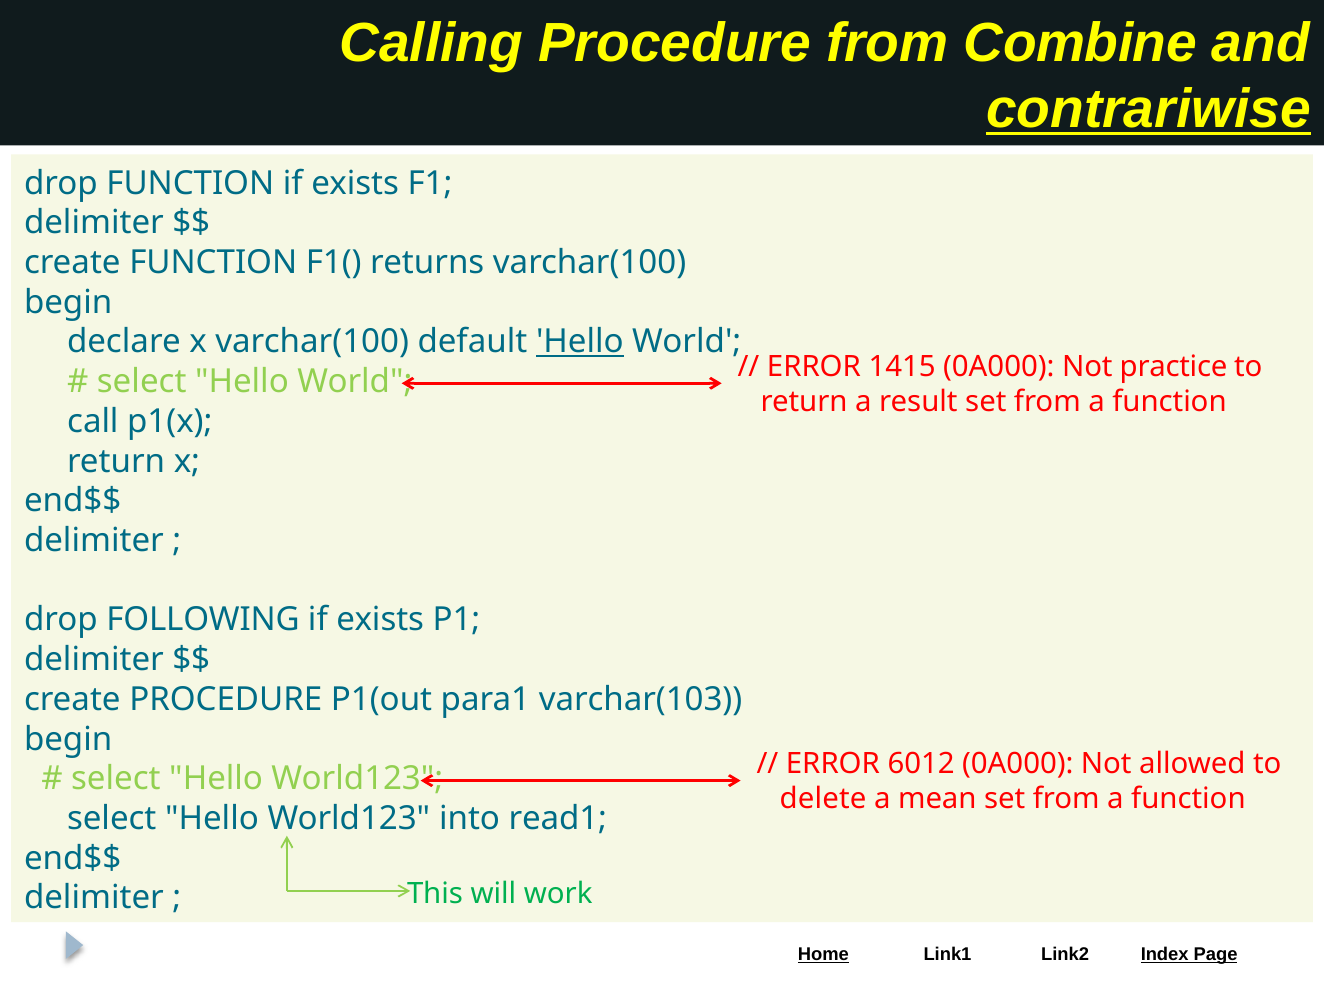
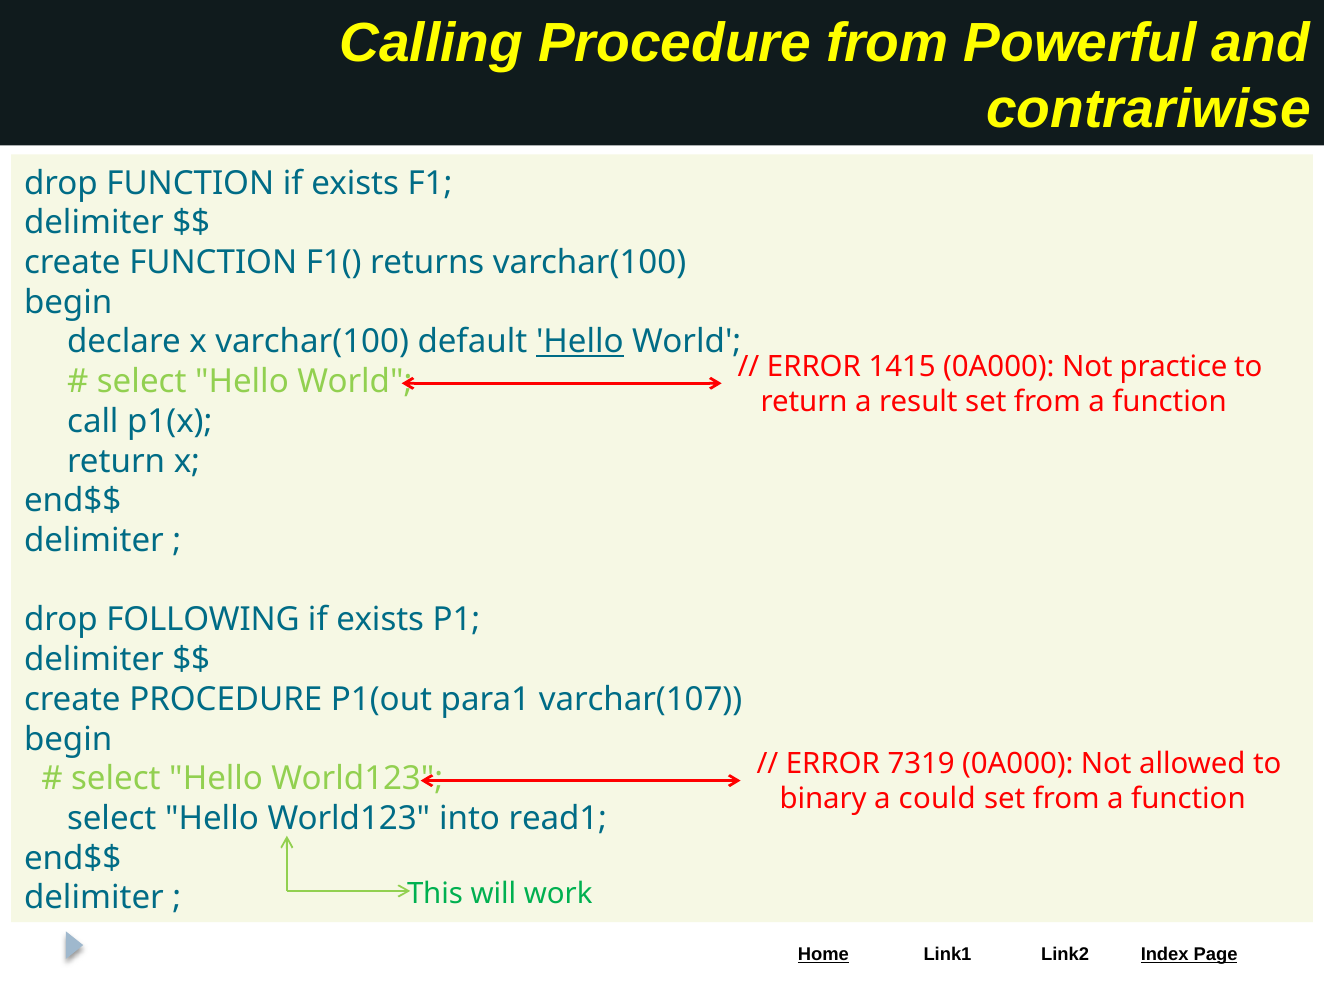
Combine: Combine -> Powerful (1080, 43)
contrariwise underline: present -> none (1148, 110)
varchar(103: varchar(103 -> varchar(107 (640, 699)
6012: 6012 -> 7319 (921, 764)
delete: delete -> binary (823, 799)
mean: mean -> could (937, 799)
